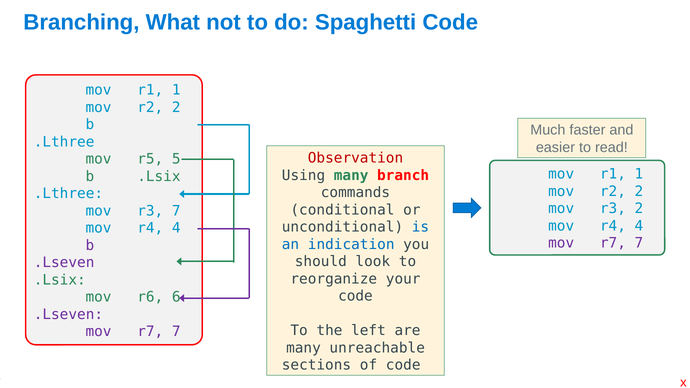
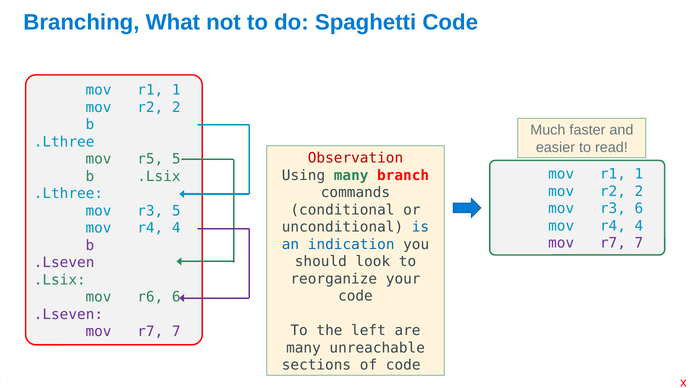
r3 2: 2 -> 6 (639, 209)
r3 7: 7 -> 5 (176, 211)
